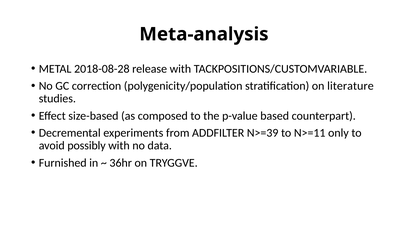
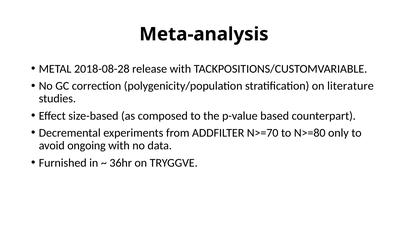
N>=39: N>=39 -> N>=70 (263, 133)
N>=11: N>=11 -> N>=80 (310, 133)
possibly: possibly -> ongoing (87, 146)
